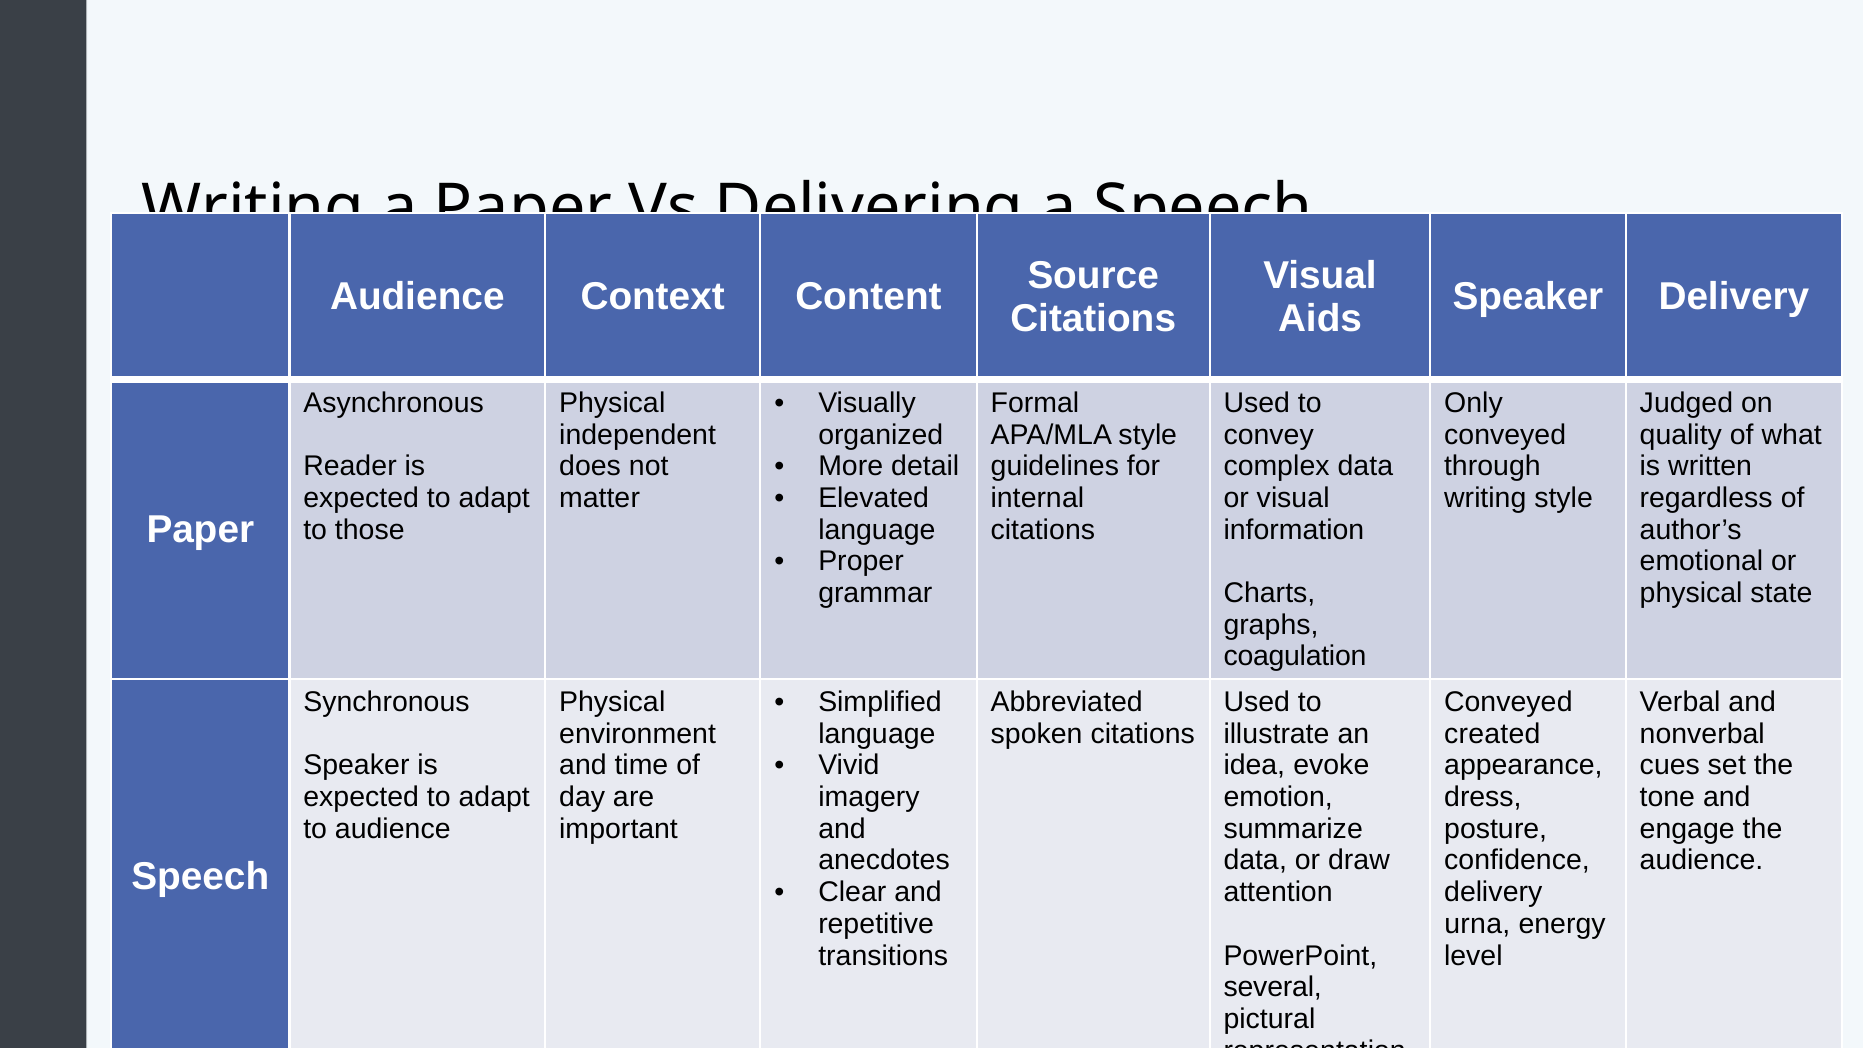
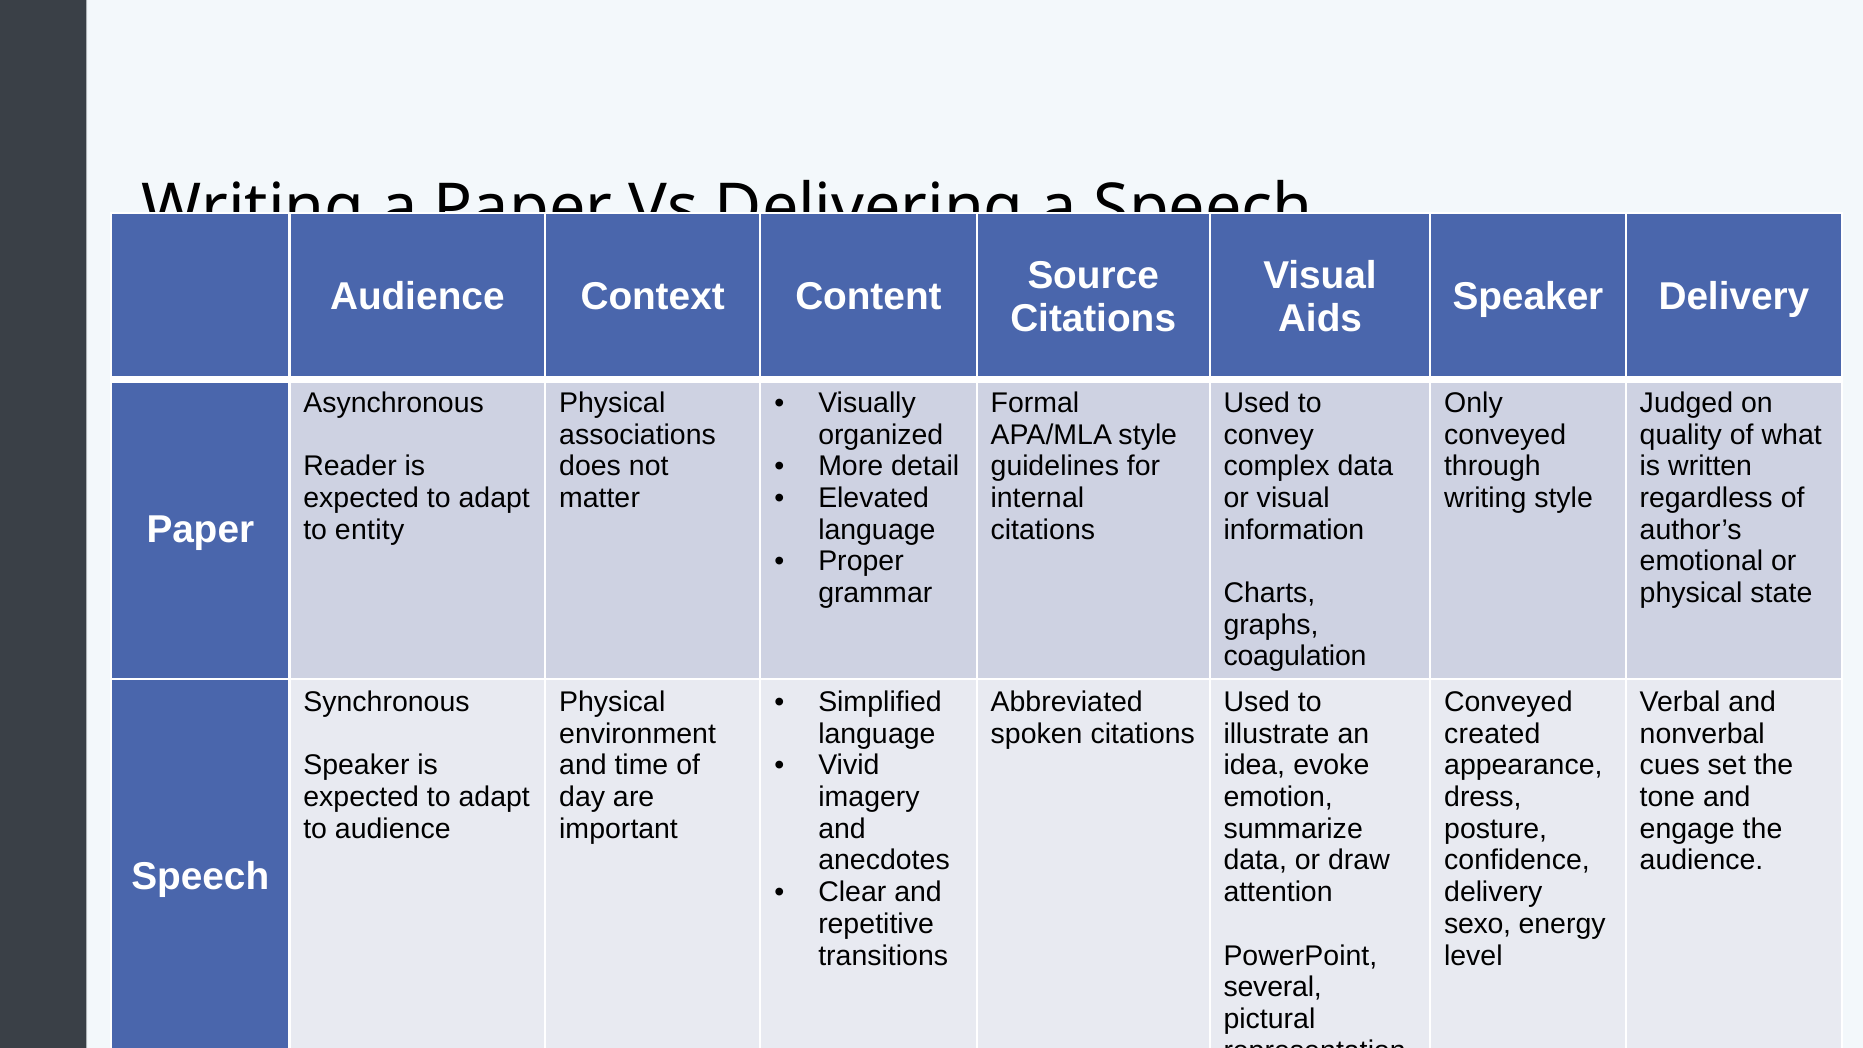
independent: independent -> associations (638, 435)
those: those -> entity (370, 530)
urna: urna -> sexo (1478, 924)
